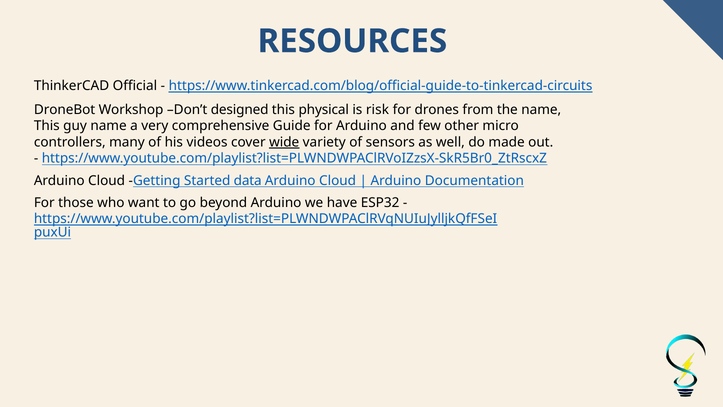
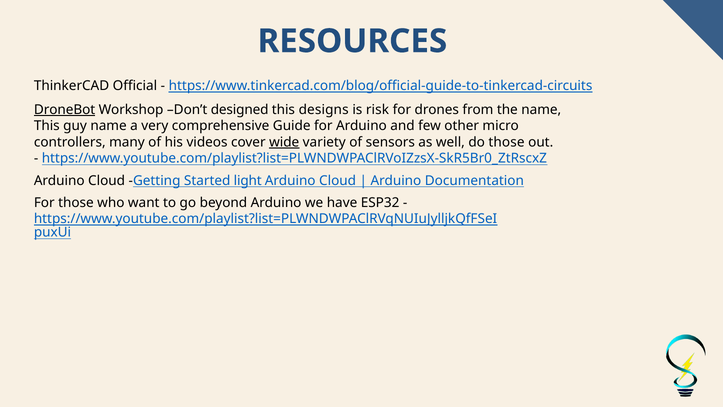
DroneBot underline: none -> present (65, 110)
physical: physical -> designs (324, 110)
do made: made -> those (507, 142)
data: data -> light (248, 181)
